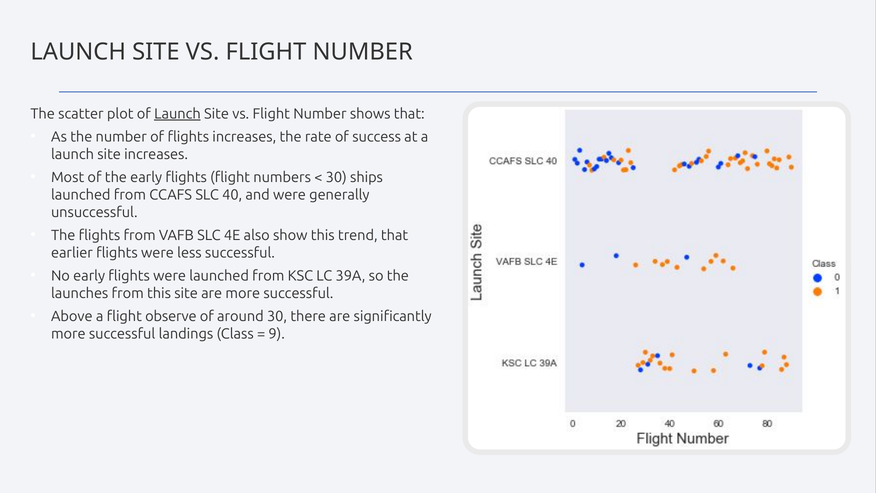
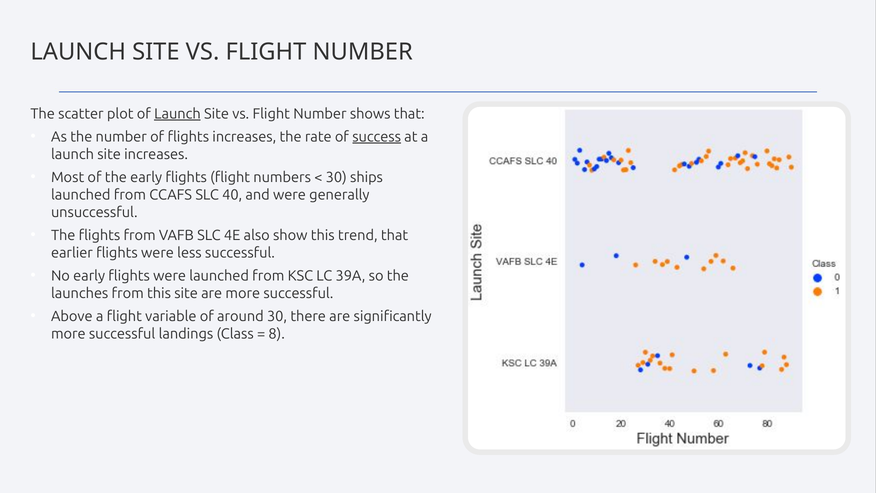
success underline: none -> present (377, 137)
observe: observe -> variable (171, 316)
9: 9 -> 8 (277, 334)
